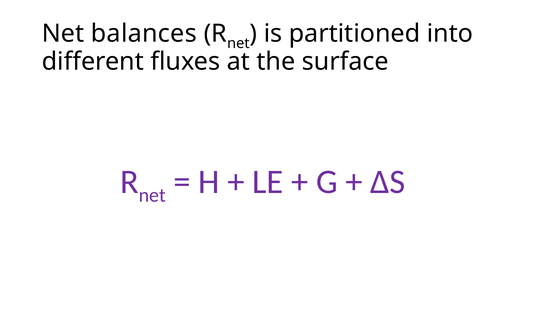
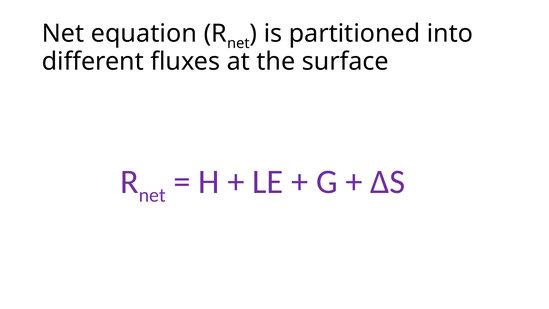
balances: balances -> equation (144, 34)
